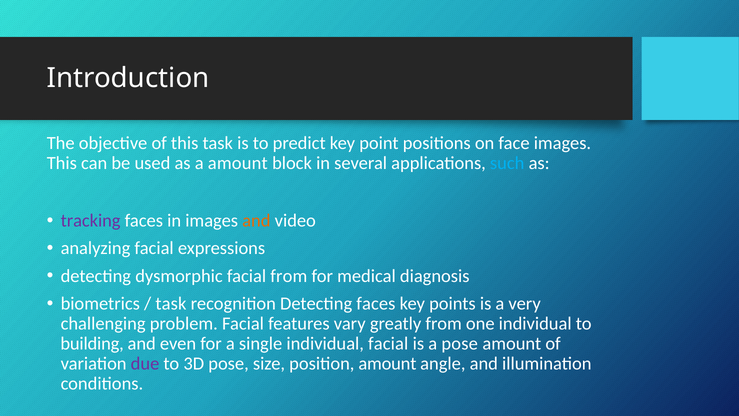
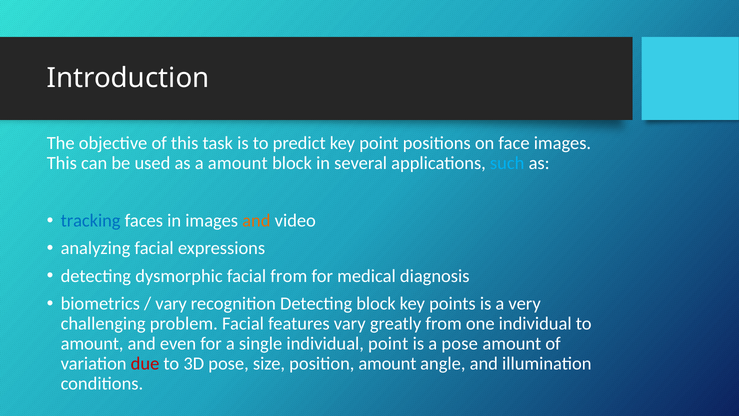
tracking colour: purple -> blue (91, 221)
task: task -> vary (171, 303)
Detecting faces: faces -> block (376, 303)
building: building -> amount (92, 343)
individual facial: facial -> point (388, 343)
due colour: purple -> red (145, 363)
